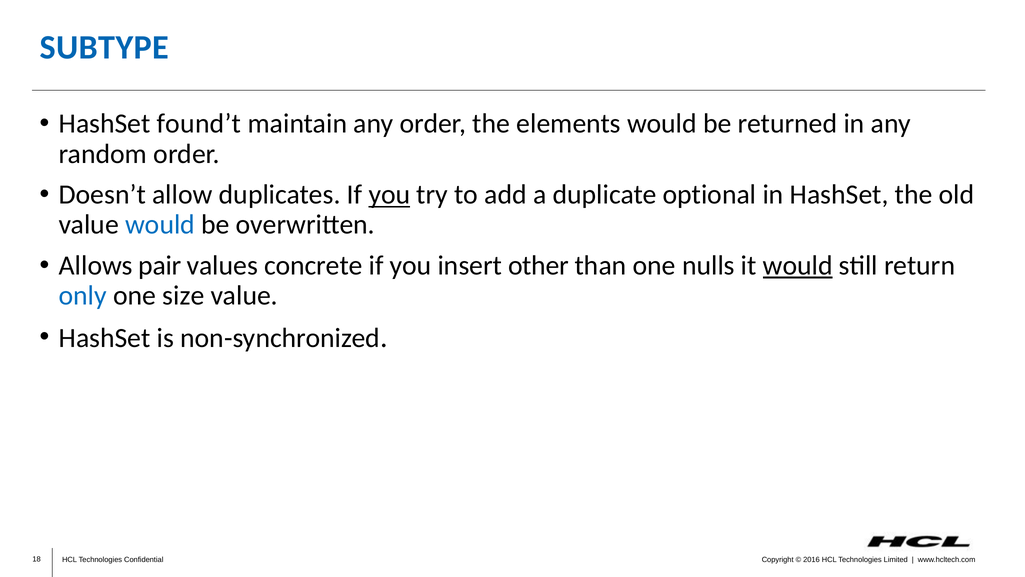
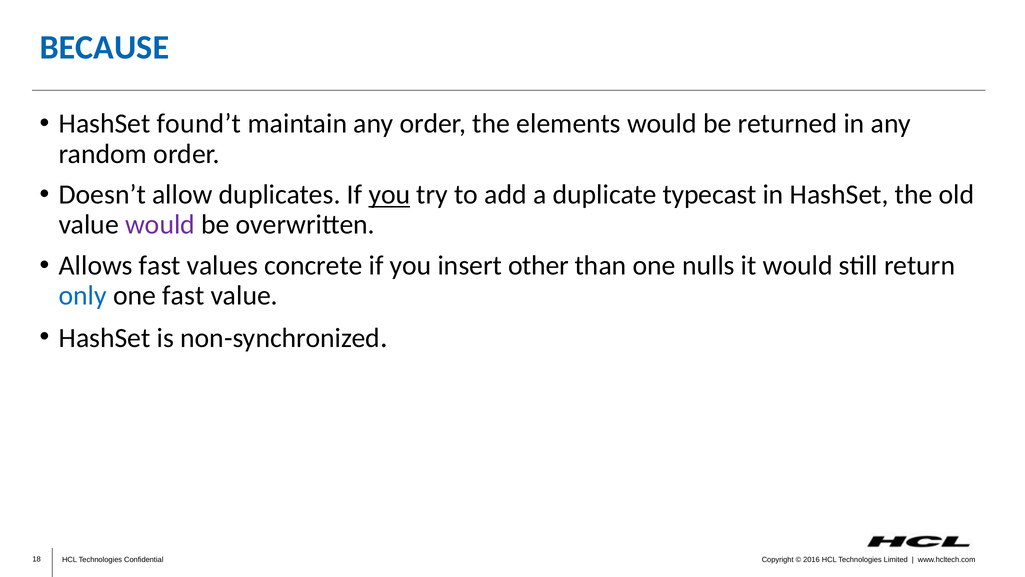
SUBTYPE: SUBTYPE -> BECAUSE (104, 47)
optional: optional -> typecast (710, 195)
would colour: blue -> purple (160, 225)
Allows pair: pair -> fast (160, 265)
would underline: present -> none (798, 265)
one size: size -> fast (183, 295)
